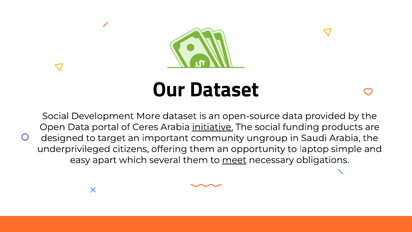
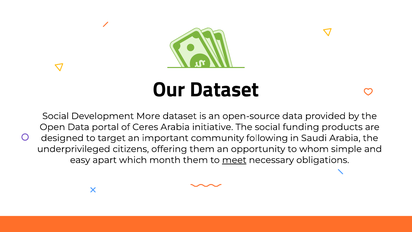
initiative underline: present -> none (213, 127)
ungroup: ungroup -> following (267, 138)
laptop: laptop -> whom (314, 149)
several: several -> month (165, 160)
